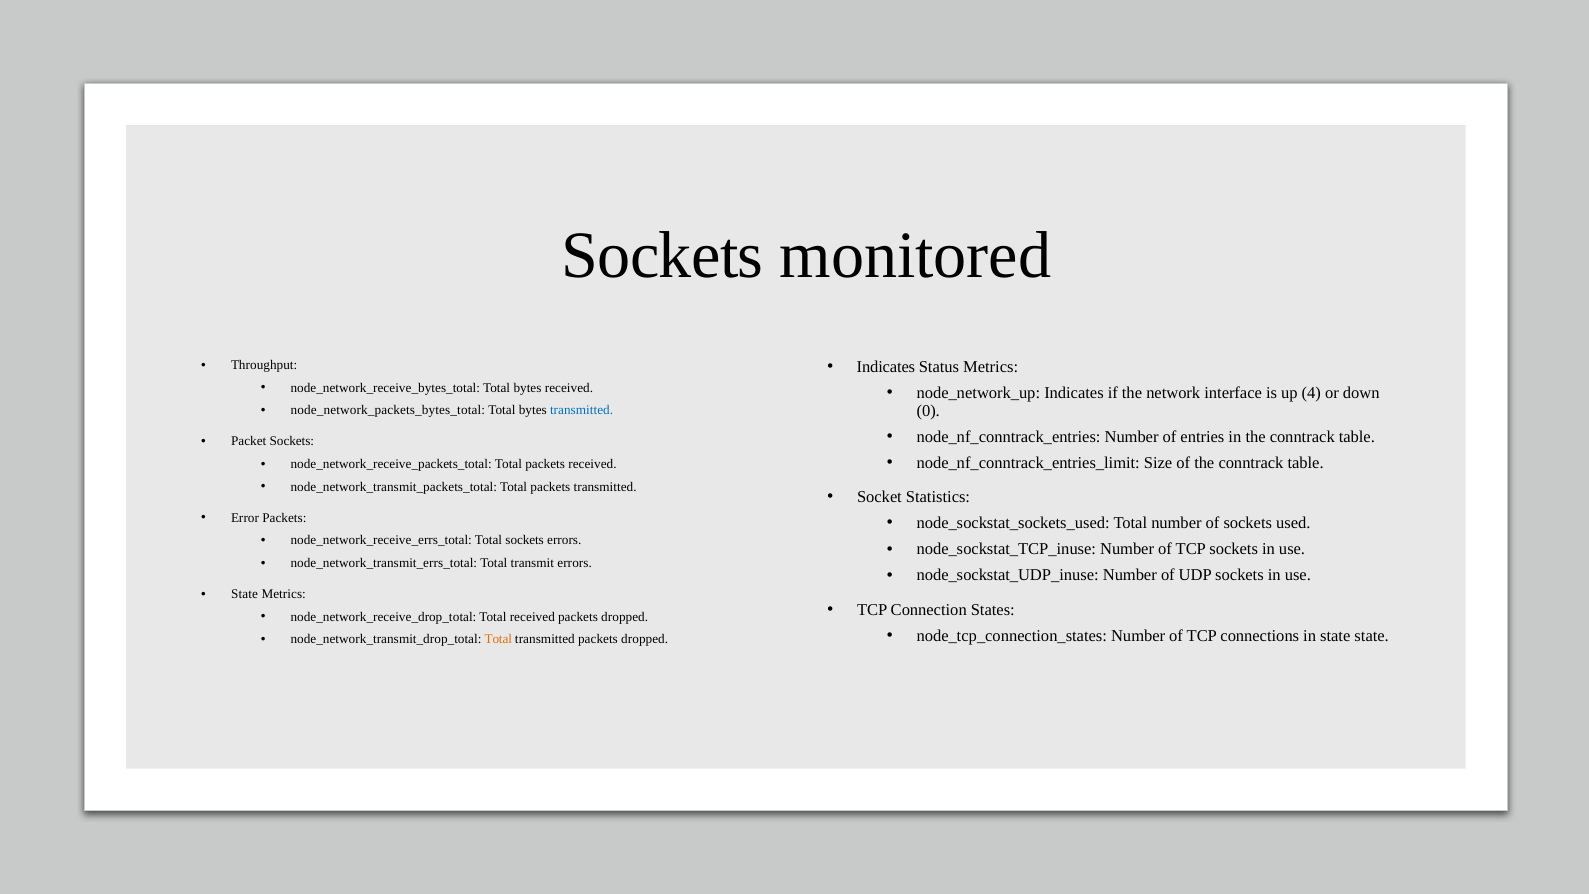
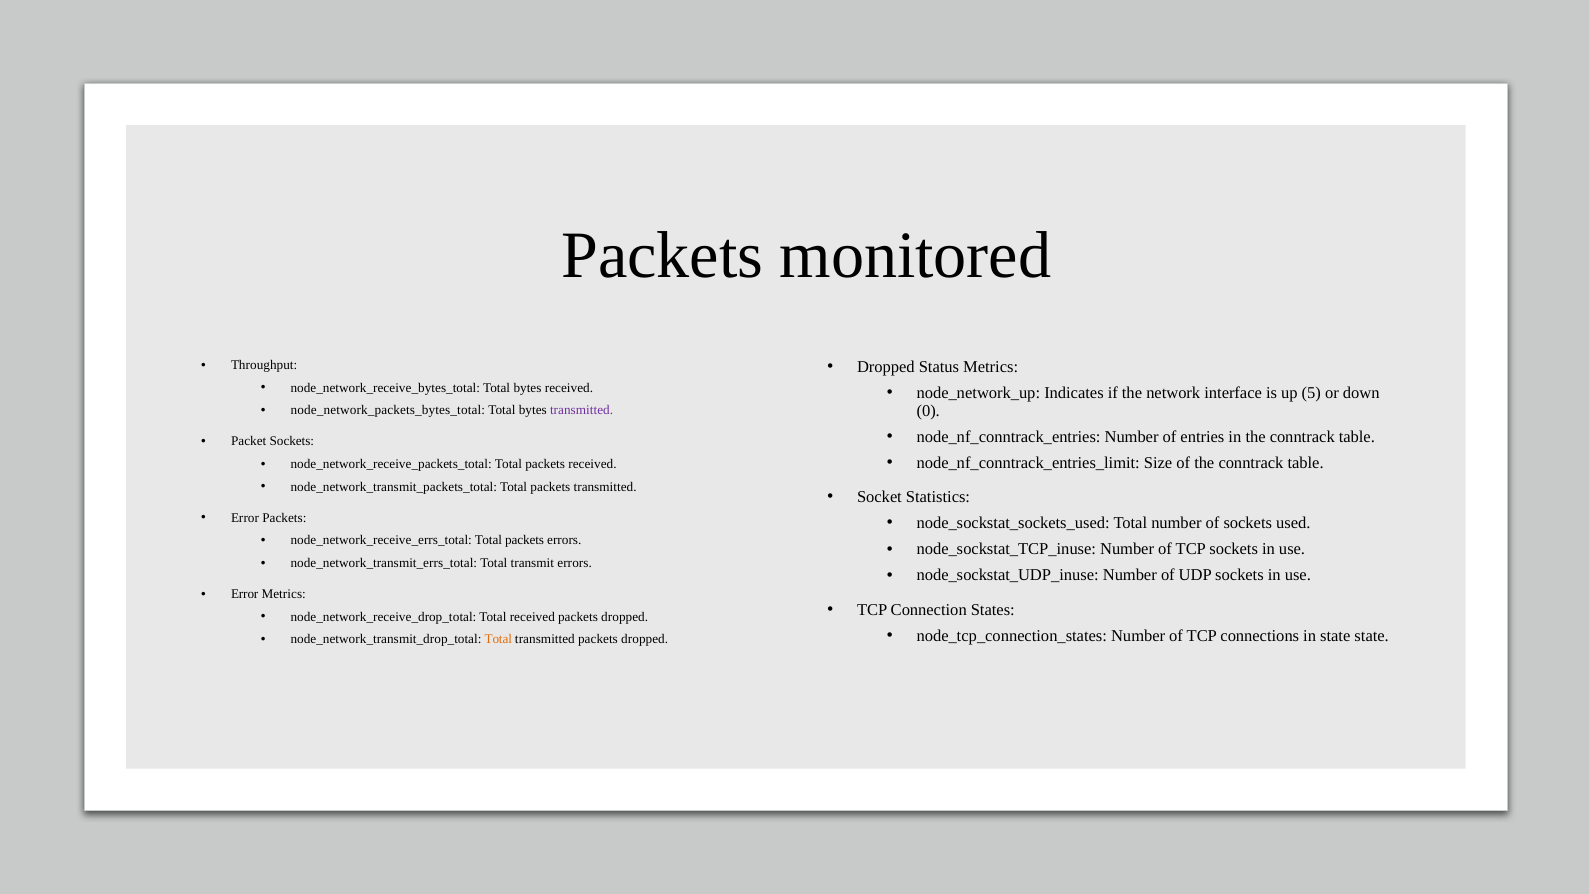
Sockets: Sockets -> Packets (662, 256)
Indicates: Indicates -> Dropped (886, 367)
4: 4 -> 5 (1311, 393)
transmitted colour: blue -> purple (582, 411)
node_network_receive_errs_total Total sockets: sockets -> packets (525, 540)
State: State -> Error (245, 594)
